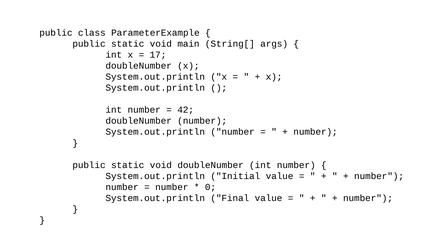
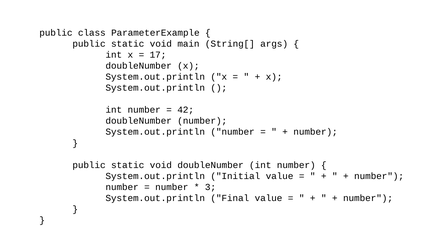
0: 0 -> 3 (210, 187)
